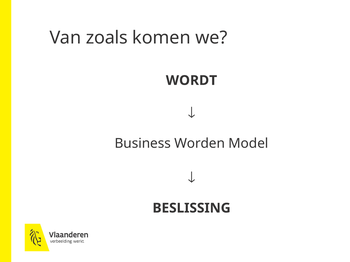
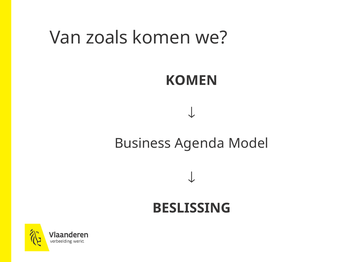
WORDT: WORDT -> KOMEN (191, 81)
Worden: Worden -> Agenda (200, 144)
